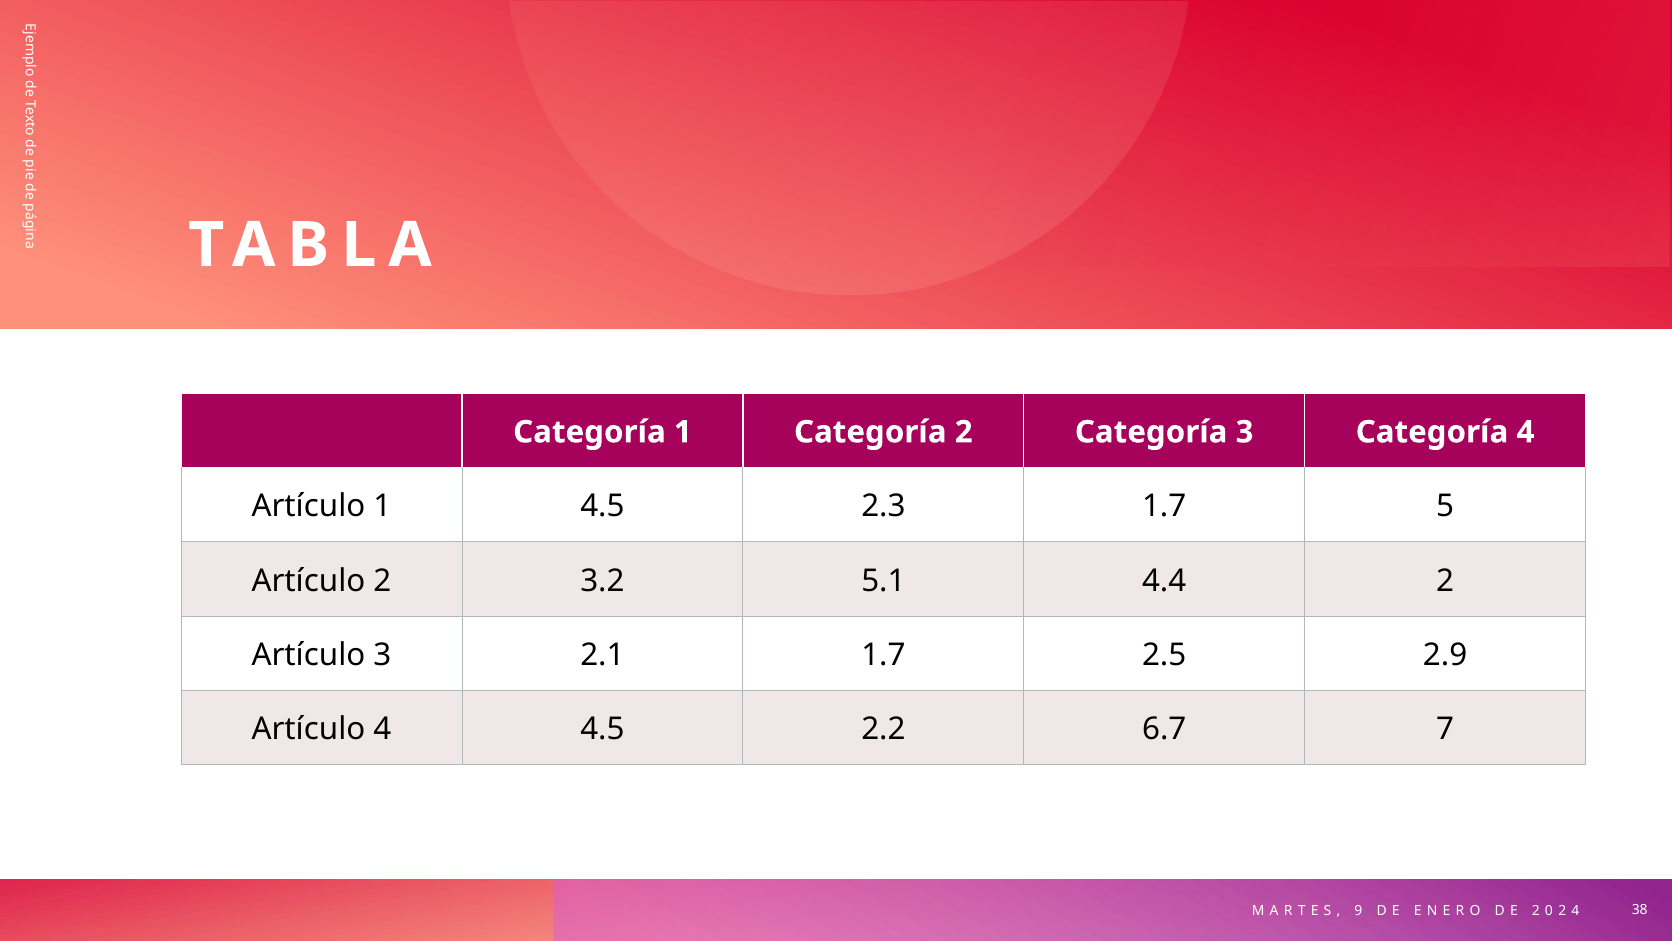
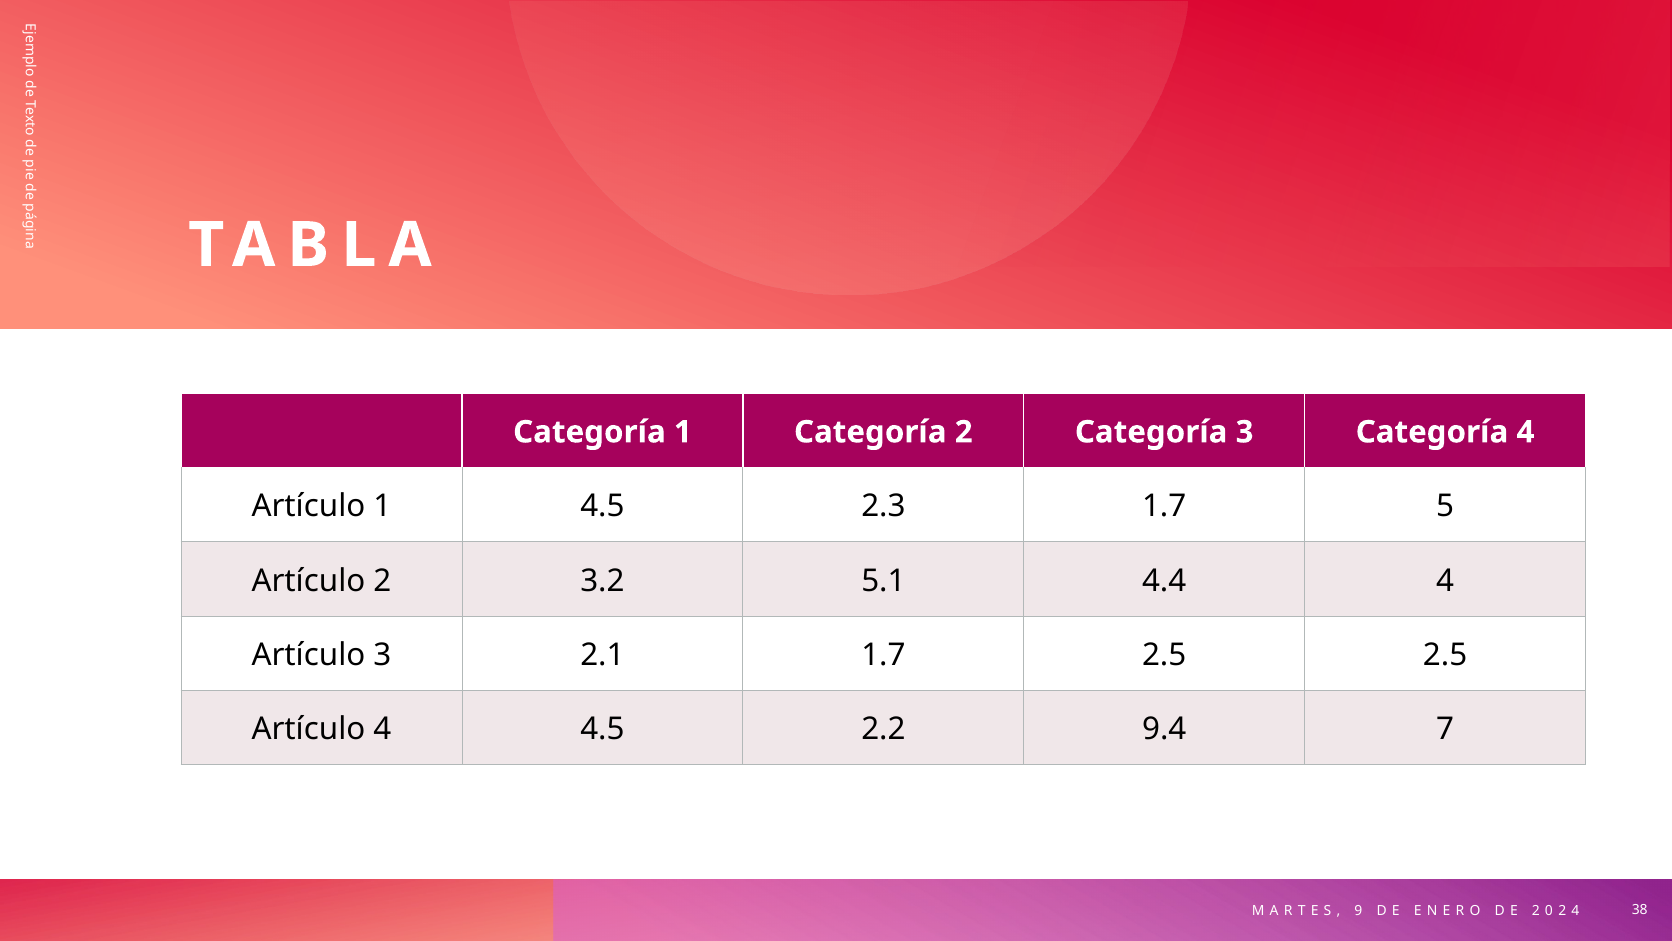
4.4 2: 2 -> 4 (1445, 580)
2.5 2.9: 2.9 -> 2.5 (1445, 655)
6.7: 6.7 -> 9.4 (1164, 729)
